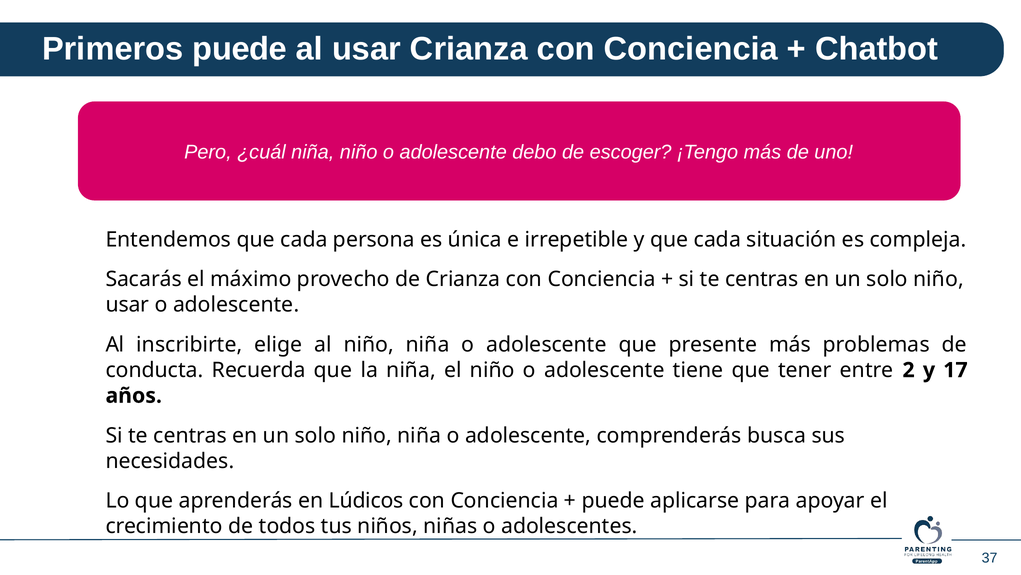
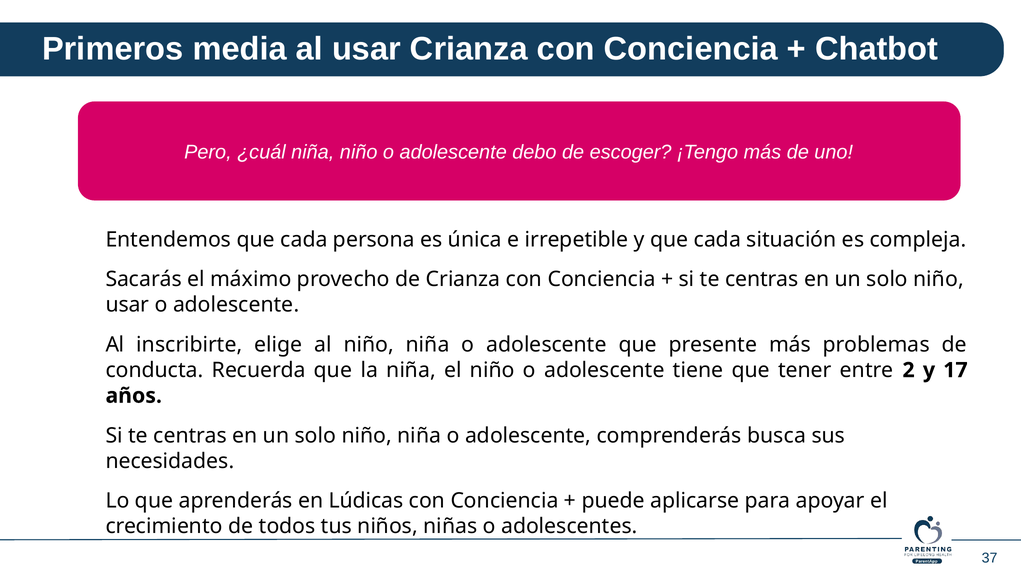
Primeros puede: puede -> media (240, 49)
Lúdicos: Lúdicos -> Lúdicas (366, 500)
